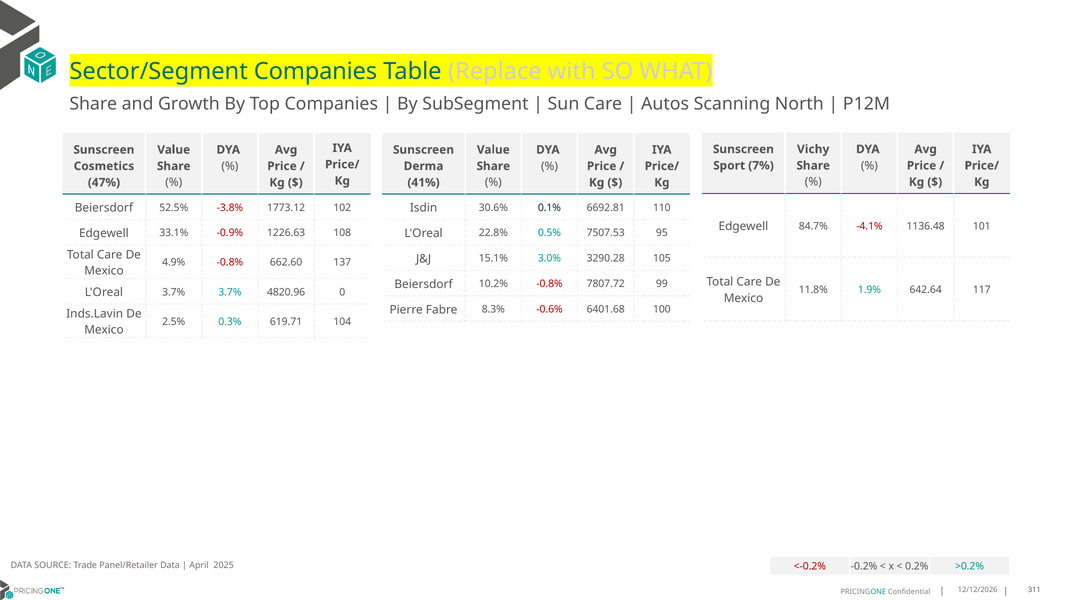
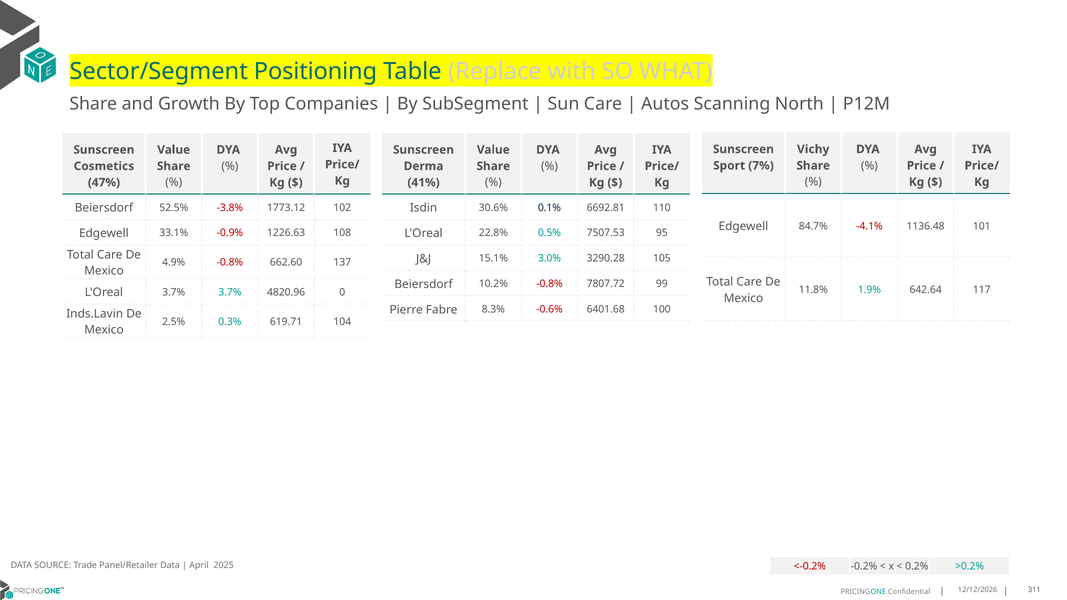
Sector/Segment Companies: Companies -> Positioning (316, 72)
